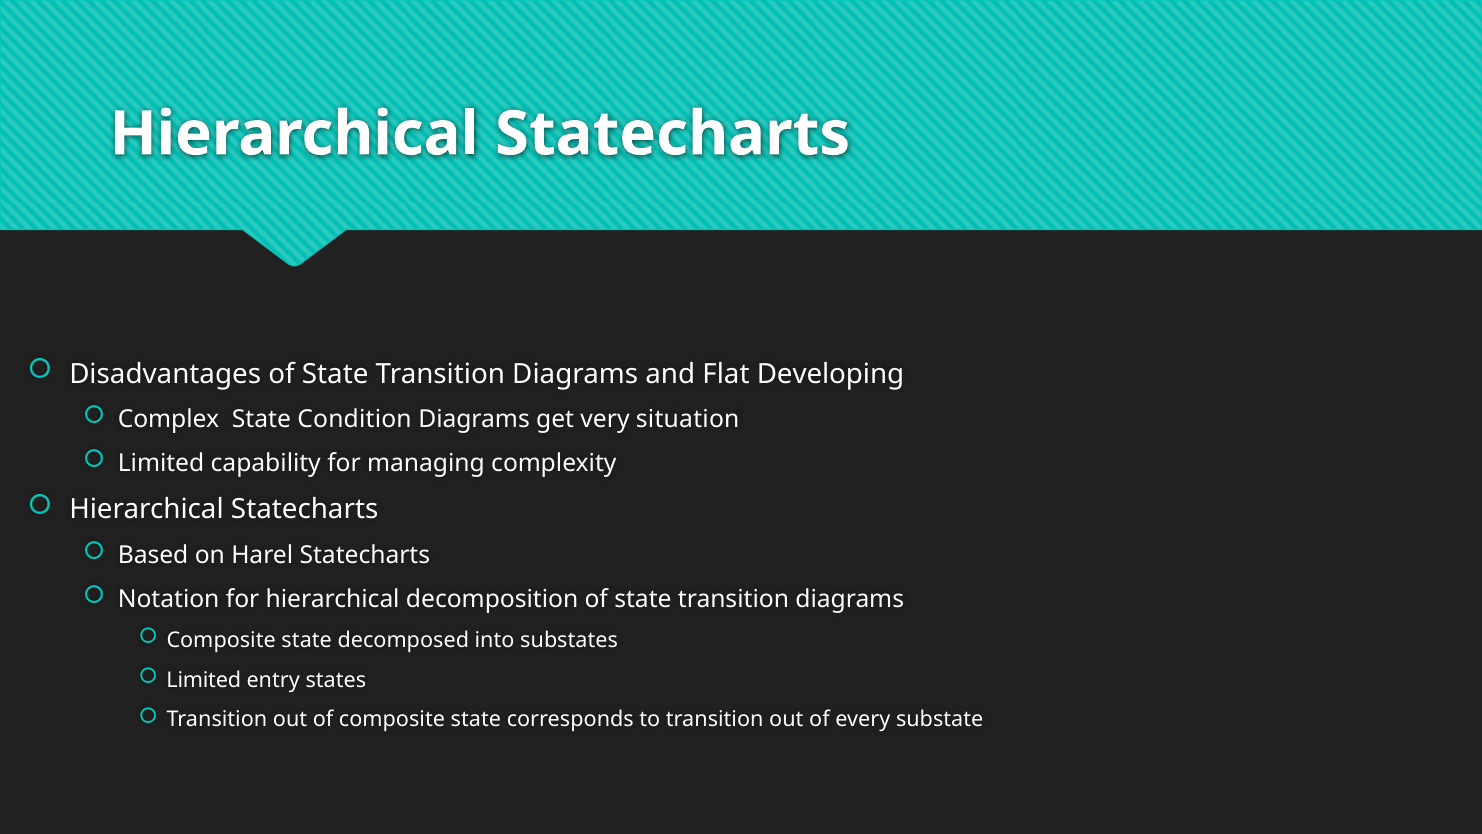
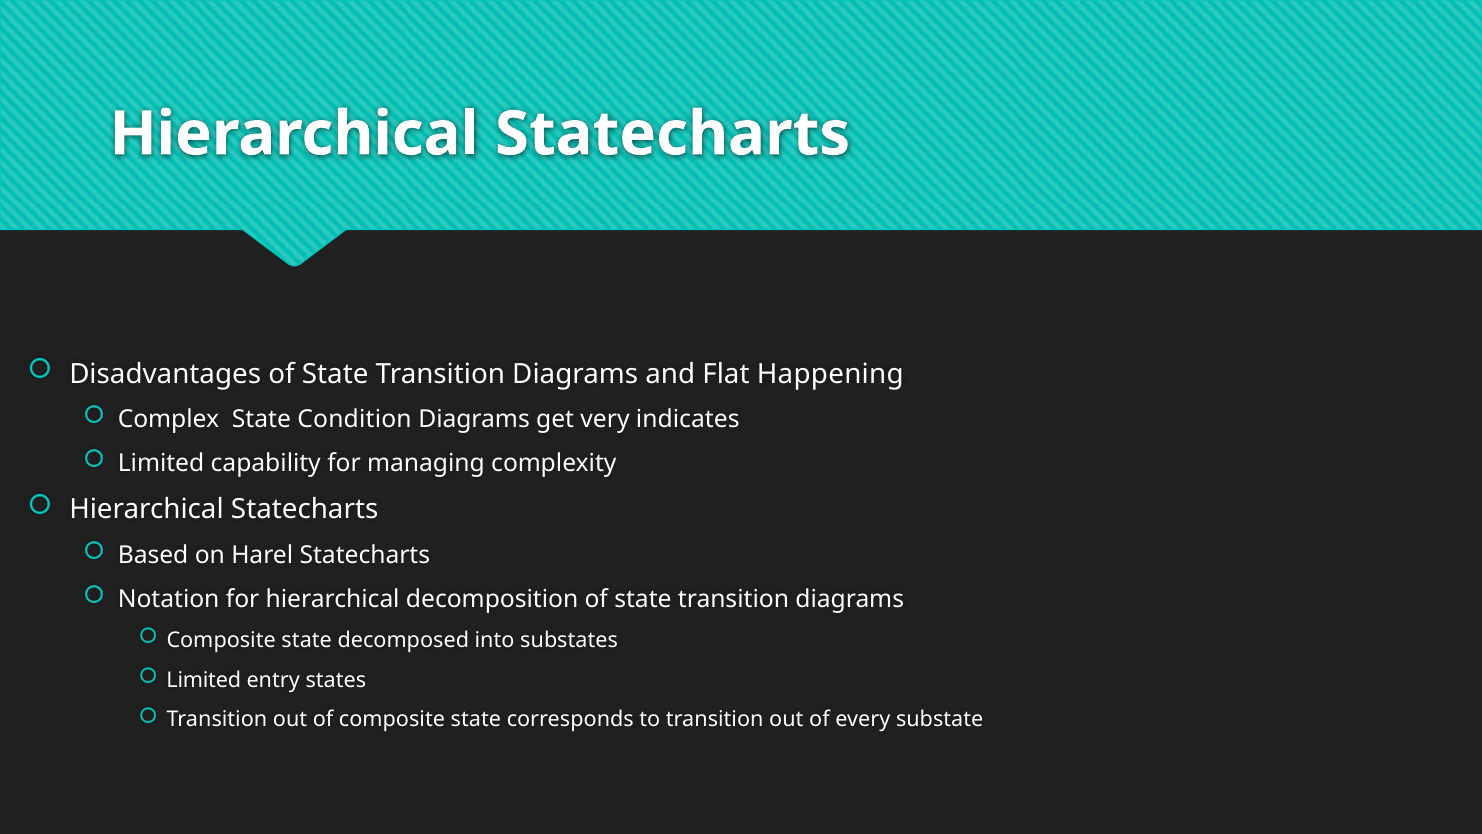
Developing: Developing -> Happening (830, 374)
situation: situation -> indicates (688, 419)
